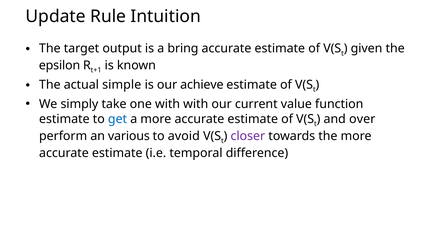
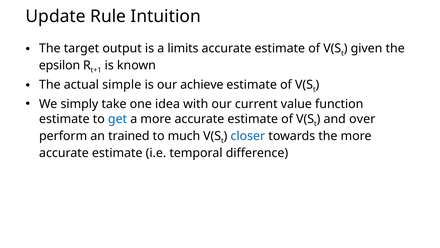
bring: bring -> limits (183, 48)
one with: with -> idea (168, 104)
various: various -> trained (129, 136)
avoid: avoid -> much (184, 136)
closer colour: purple -> blue (248, 136)
